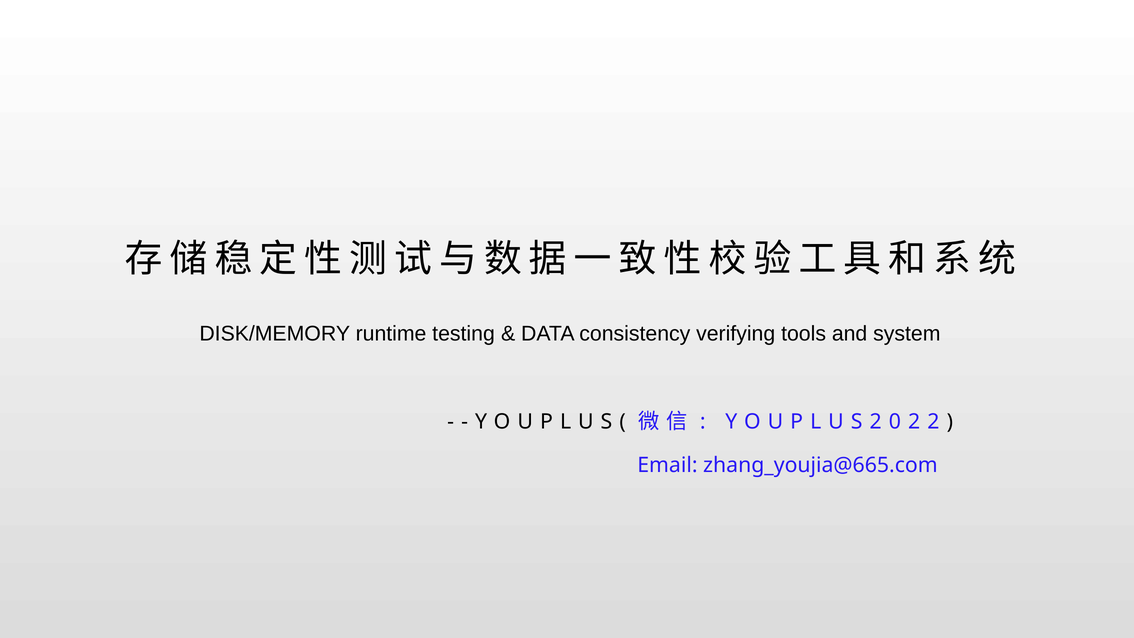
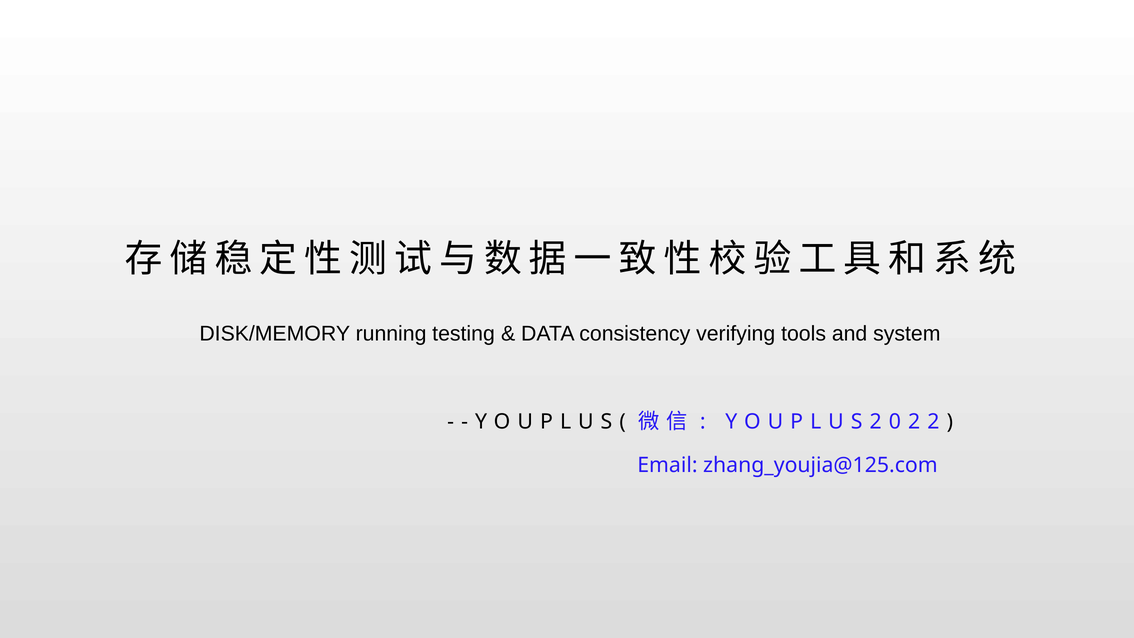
runtime: runtime -> running (391, 333)
zhang_youjia@665.com: zhang_youjia@665.com -> zhang_youjia@125.com (820, 465)
